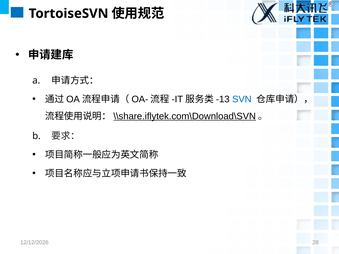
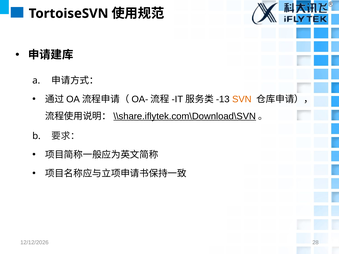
SVN colour: blue -> orange (242, 99)
